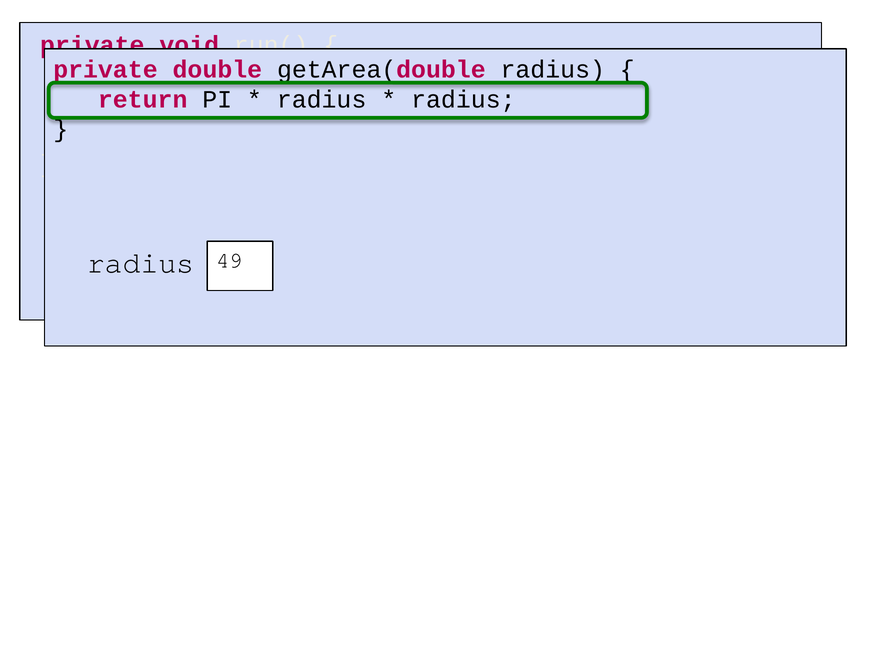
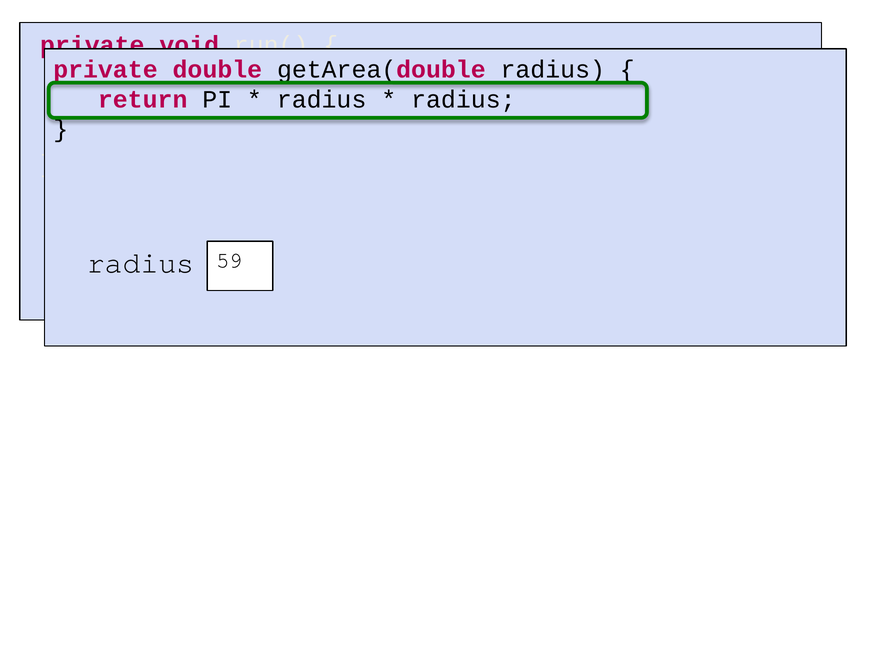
49: 49 -> 59 (229, 260)
